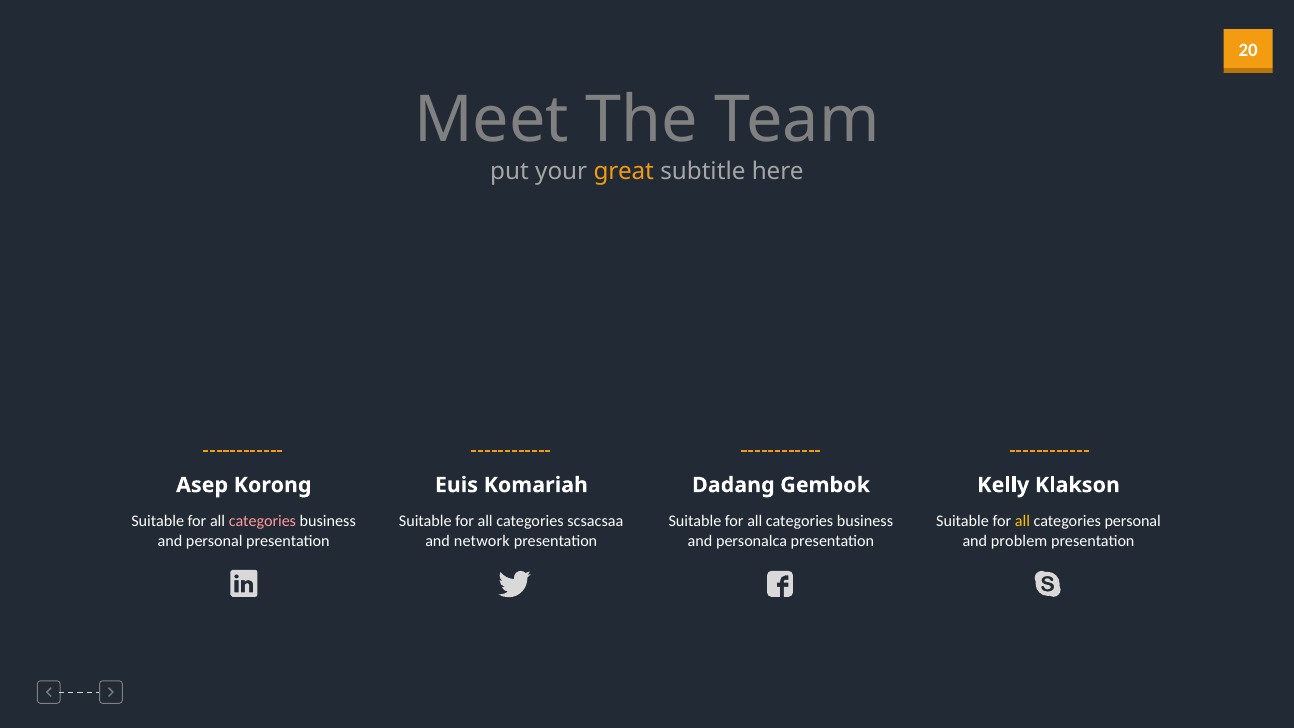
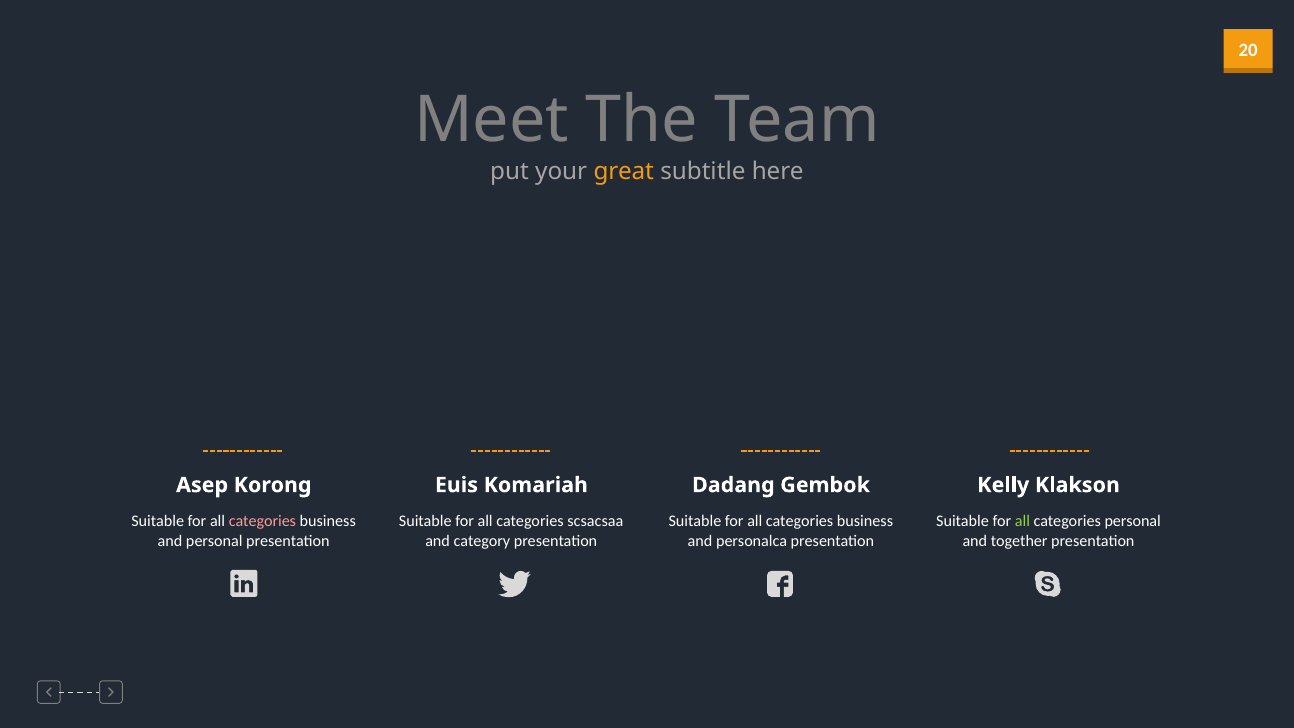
all colour: yellow -> light green (1022, 521)
network: network -> category (482, 541)
problem: problem -> together (1019, 541)
